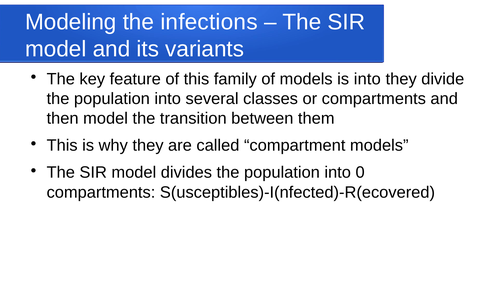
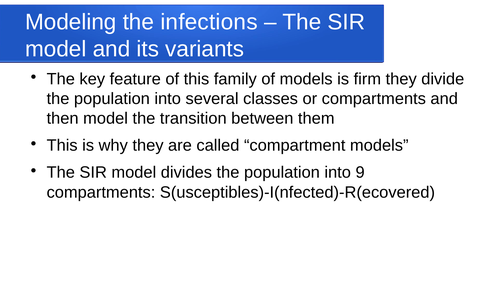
is into: into -> firm (367, 79)
0: 0 -> 9 (360, 173)
